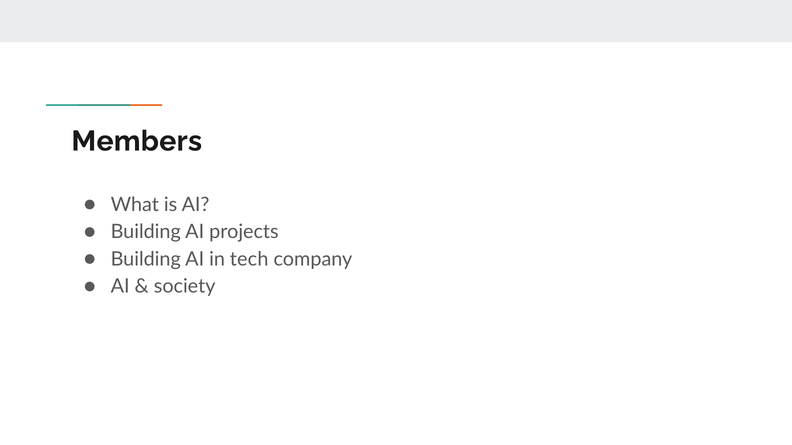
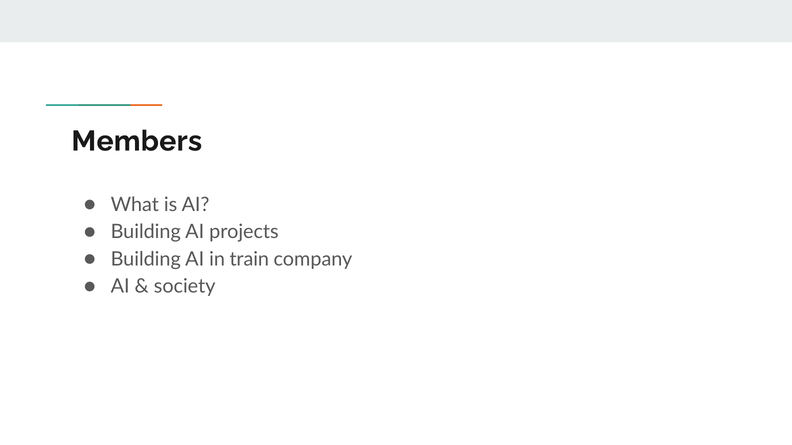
tech: tech -> train (249, 259)
